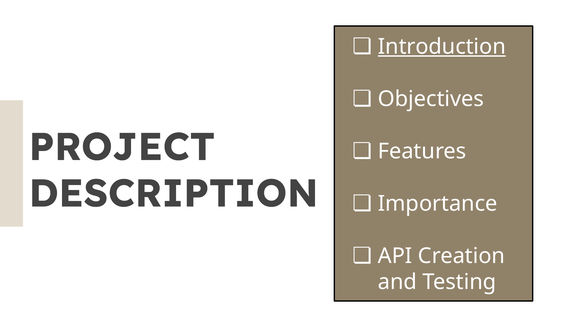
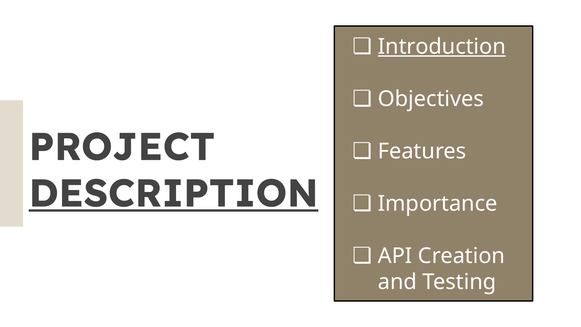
DESCRIPTION underline: none -> present (174, 194)
